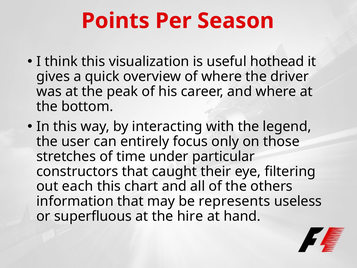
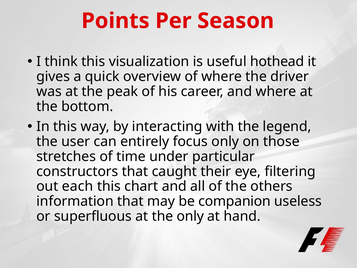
represents: represents -> companion (235, 201)
the hire: hire -> only (190, 216)
